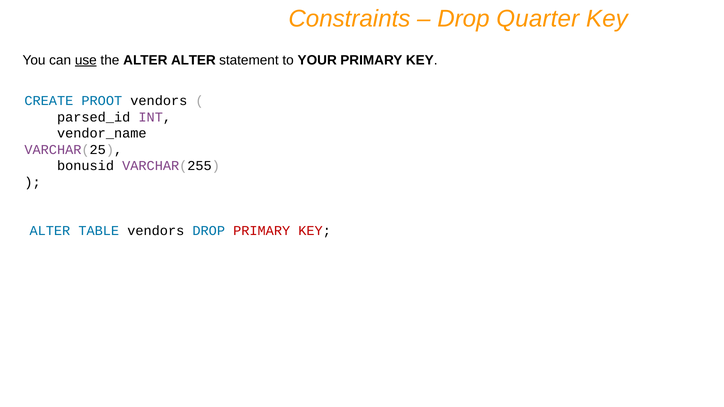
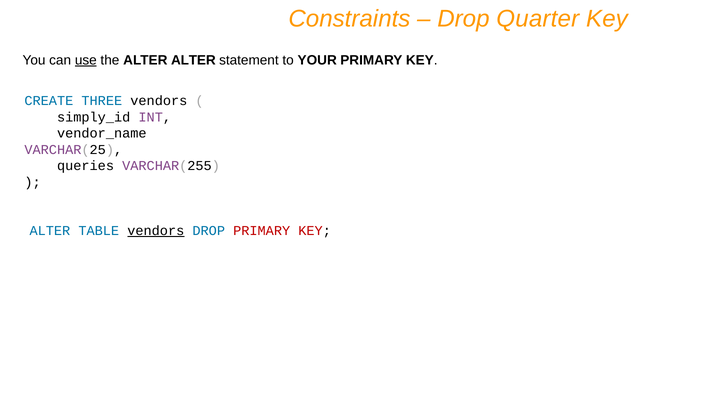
PROOT: PROOT -> THREE (102, 101)
parsed_id: parsed_id -> simply_id (94, 117)
bonusid: bonusid -> queries (86, 166)
vendors underline: none -> present (156, 231)
